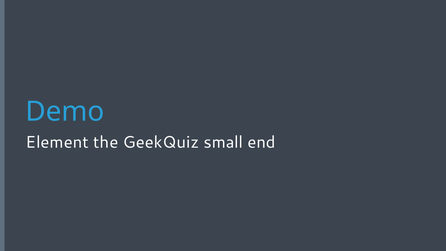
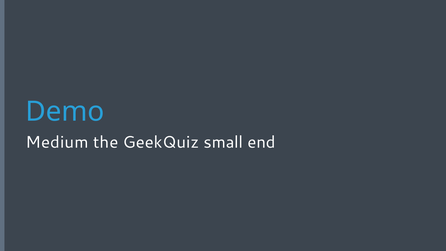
Element: Element -> Medium (57, 142)
